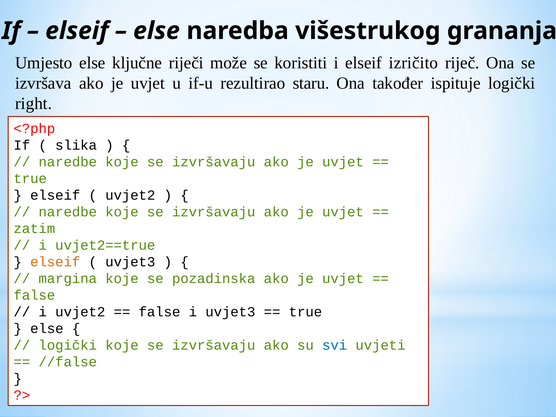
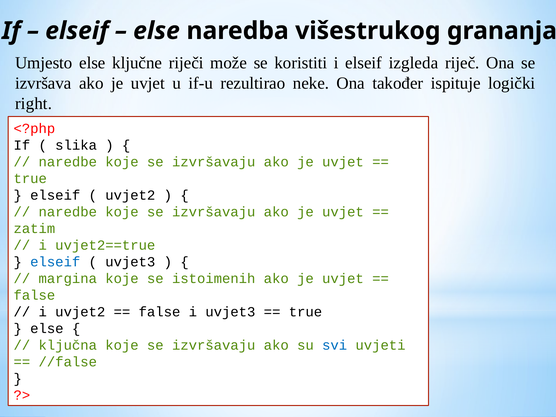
izričito: izričito -> izgleda (414, 63)
staru: staru -> neke (311, 83)
elseif colour: orange -> blue (55, 262)
pozadinska: pozadinska -> istoimenih (214, 279)
logički: logički -> ključna (68, 345)
